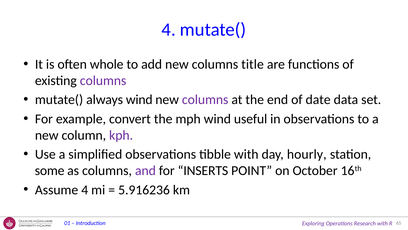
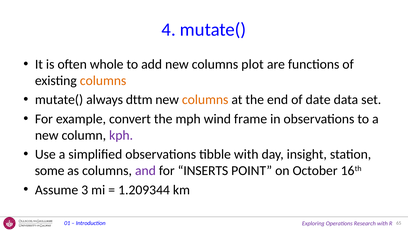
title: title -> plot (253, 64)
columns colour: purple -> orange (103, 81)
always wind: wind -> dttm (139, 100)
columns colour: purple -> orange (205, 100)
useful: useful -> frame (251, 119)
hourly: hourly -> insight (307, 154)
Assume 4: 4 -> 3 (85, 189)
5.916236: 5.916236 -> 1.209344 (144, 189)
